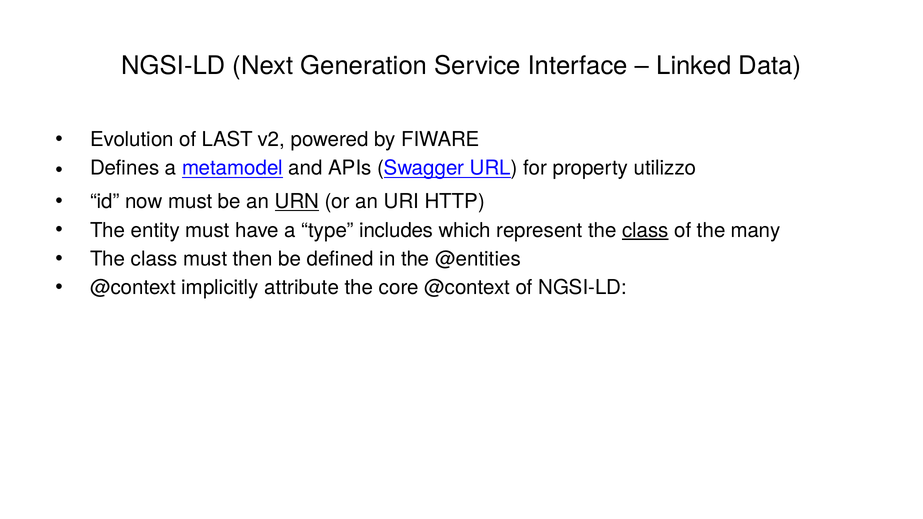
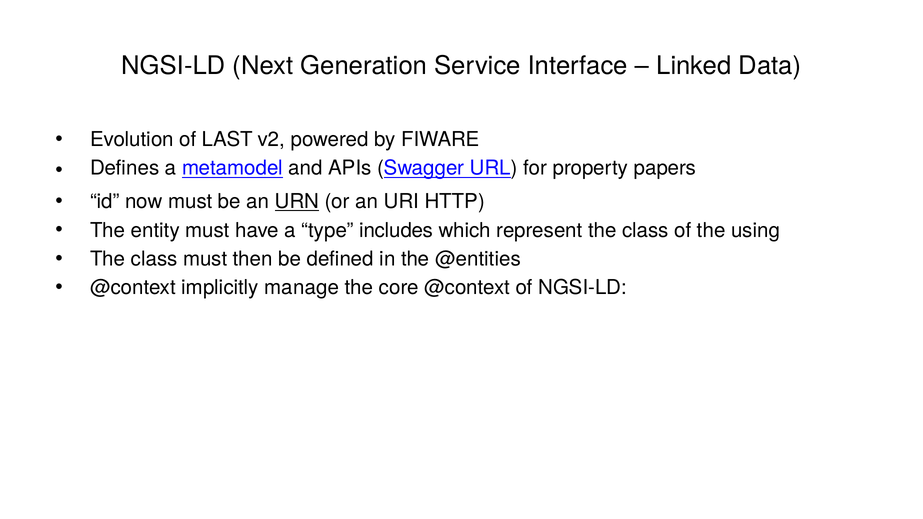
utilizzo: utilizzo -> papers (665, 168)
class underline: present -> none (645, 230)
many: many -> using (755, 230)
attribute: attribute -> manage (302, 288)
